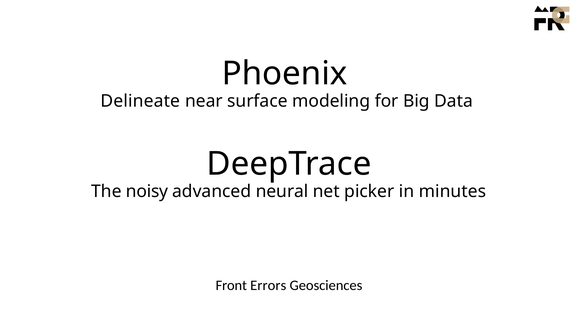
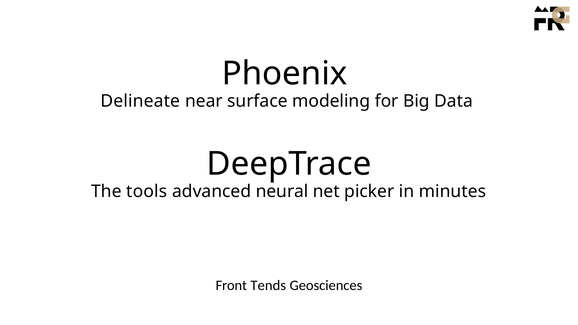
noisy: noisy -> tools (147, 191)
Errors: Errors -> Tends (268, 285)
